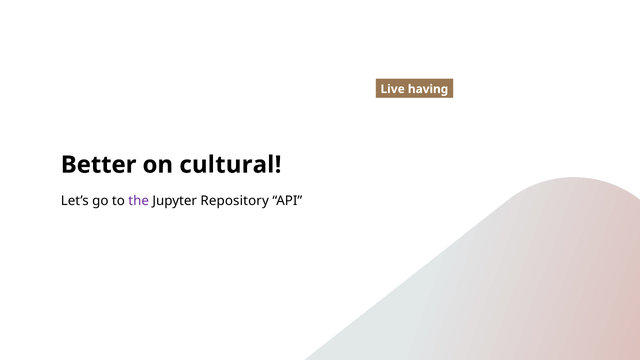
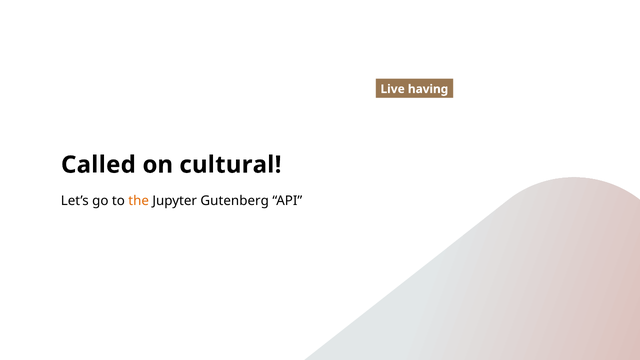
Better: Better -> Called (98, 165)
the colour: purple -> orange (139, 201)
Repository: Repository -> Gutenberg (235, 201)
